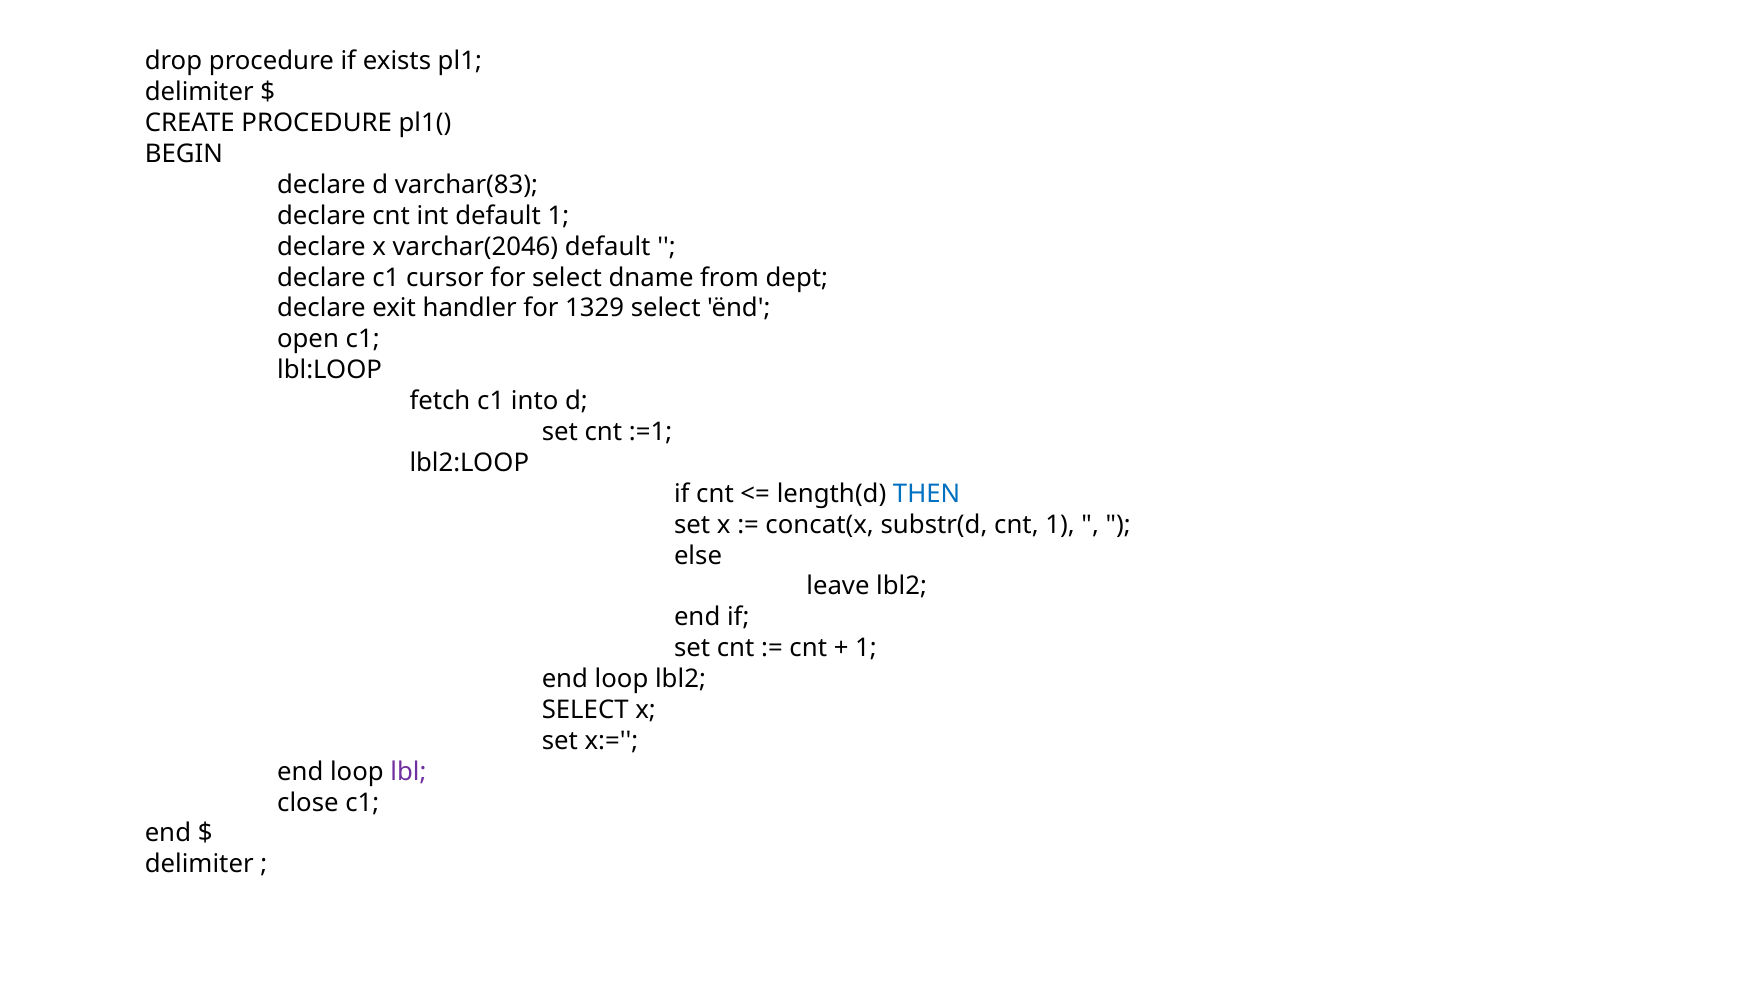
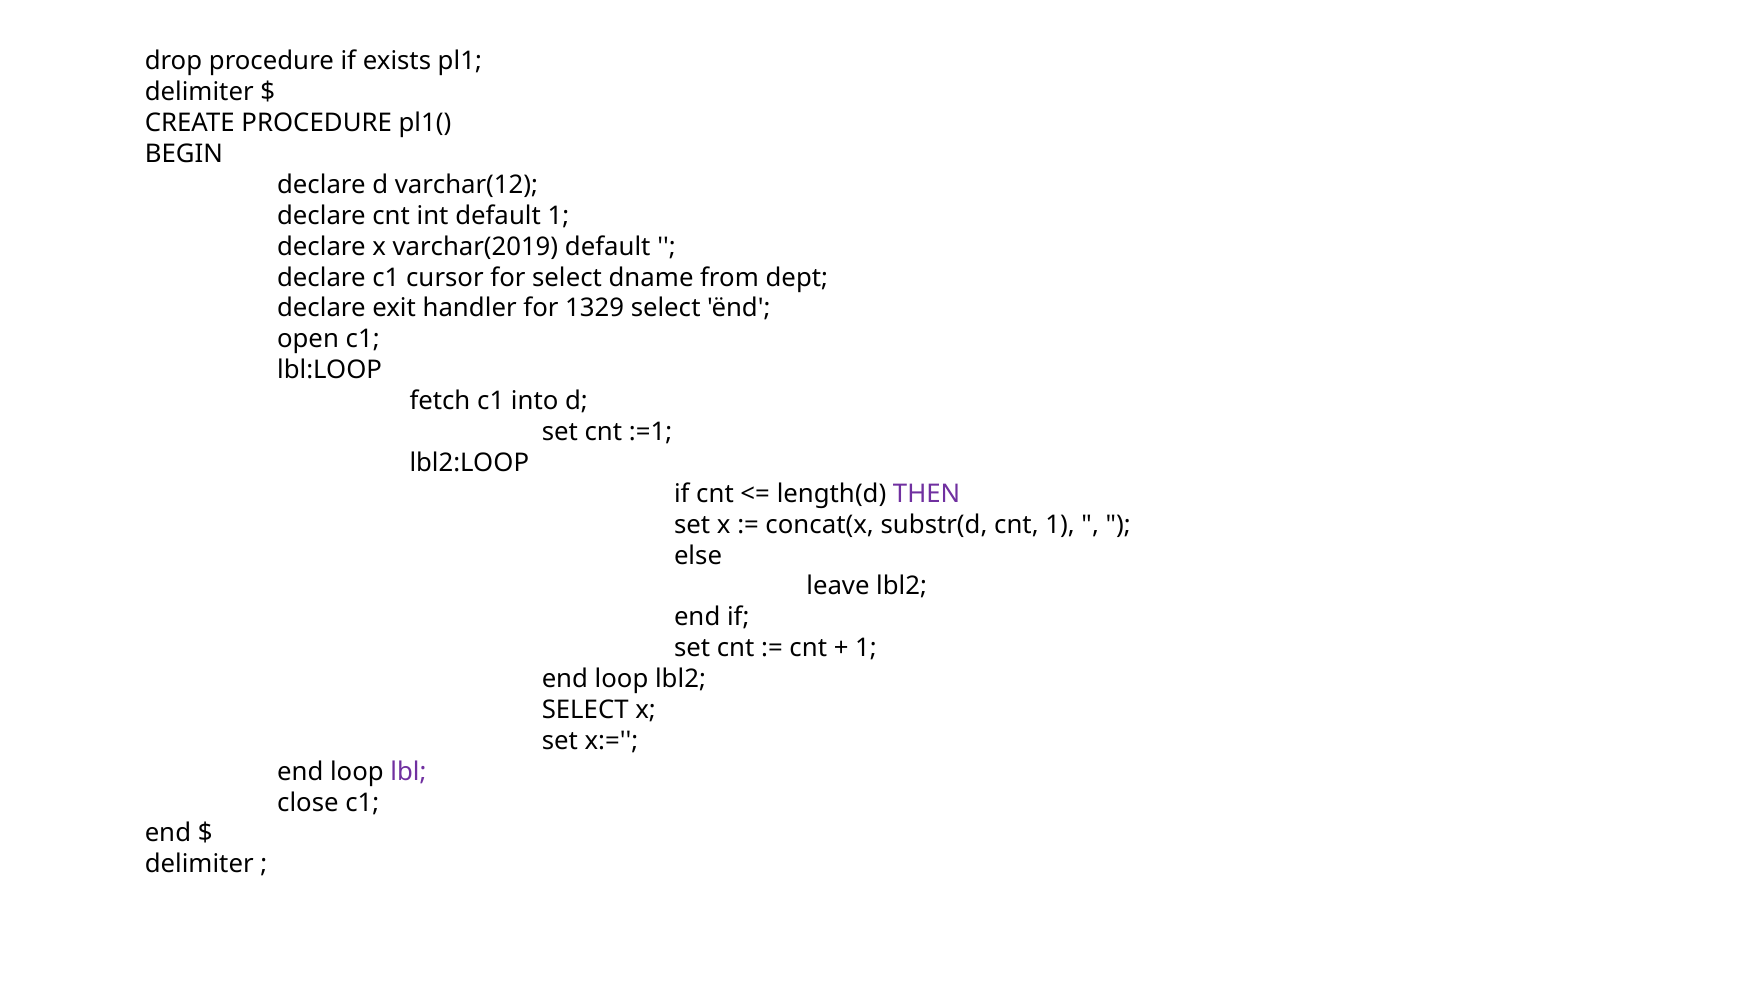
varchar(83: varchar(83 -> varchar(12 (466, 185)
varchar(2046: varchar(2046 -> varchar(2019 (475, 247)
THEN colour: blue -> purple (927, 494)
